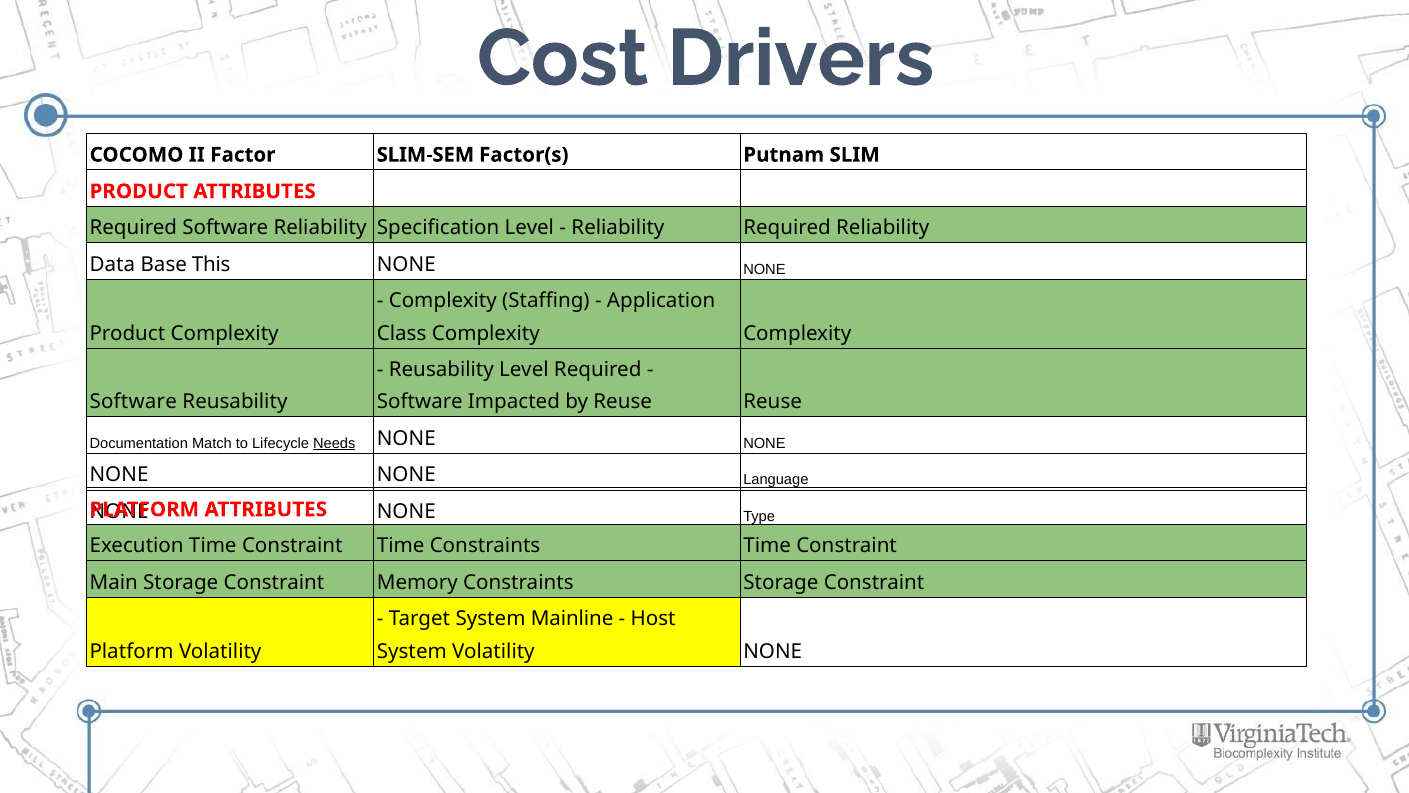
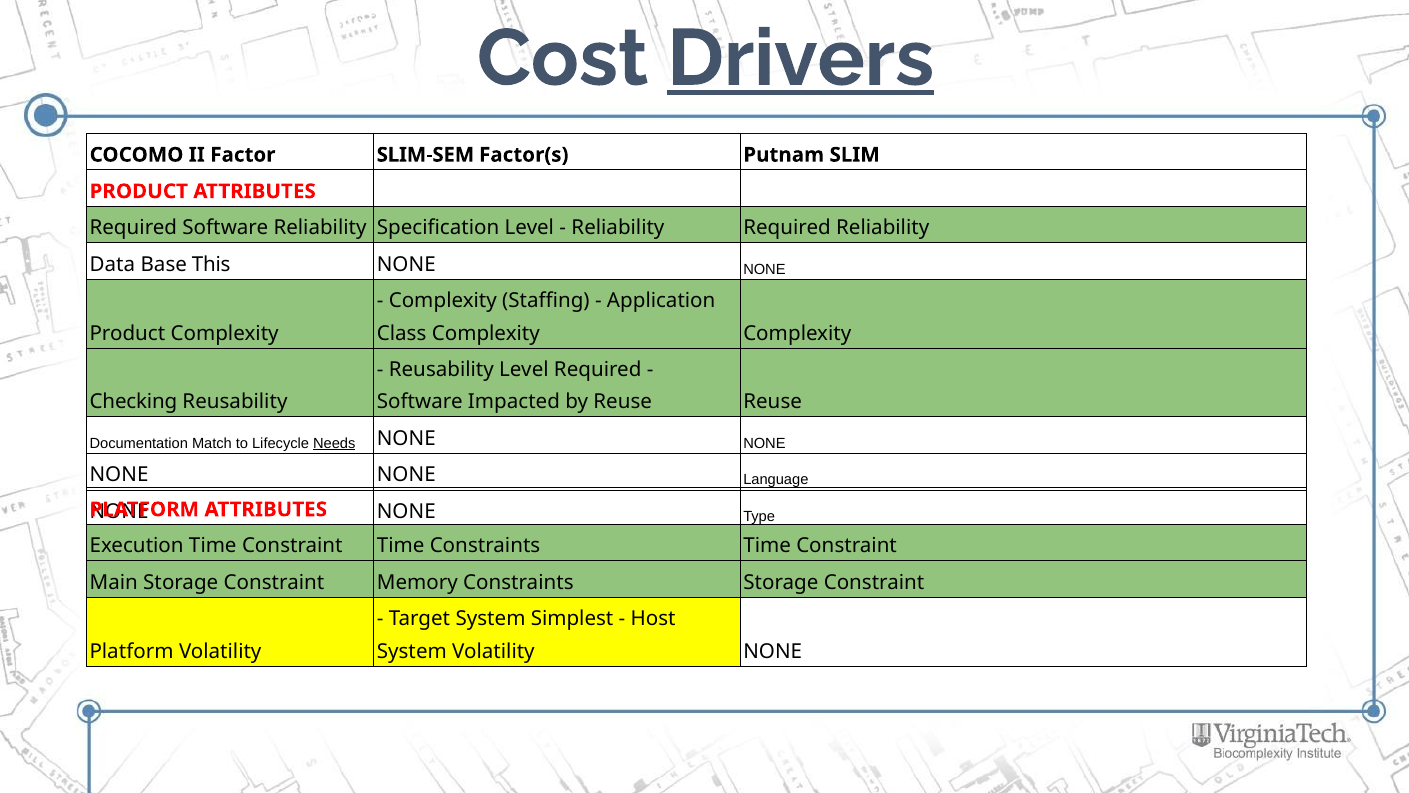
Drivers underline: none -> present (801, 59)
Software: Software -> Checking (133, 402)
Mainline: Mainline -> Simplest (572, 619)
